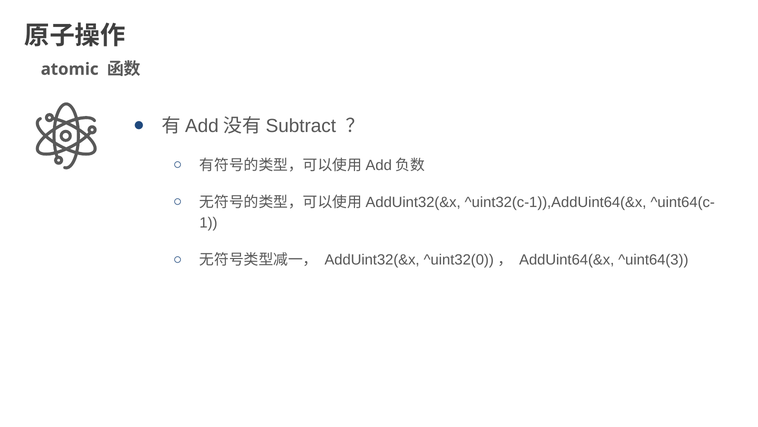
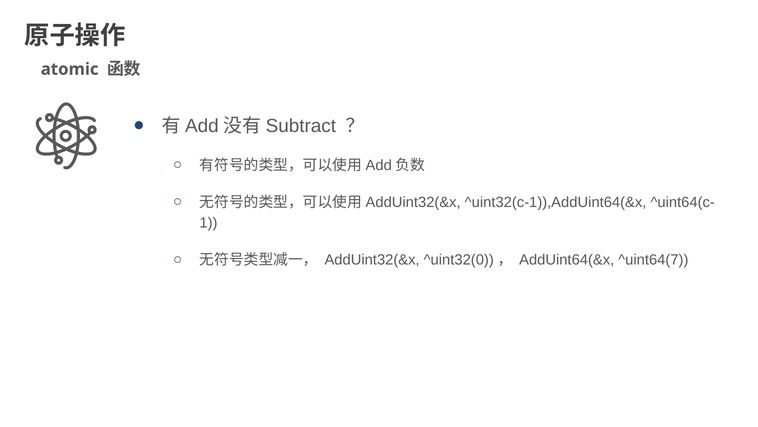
^uint64(3: ^uint64(3 -> ^uint64(7 (653, 260)
